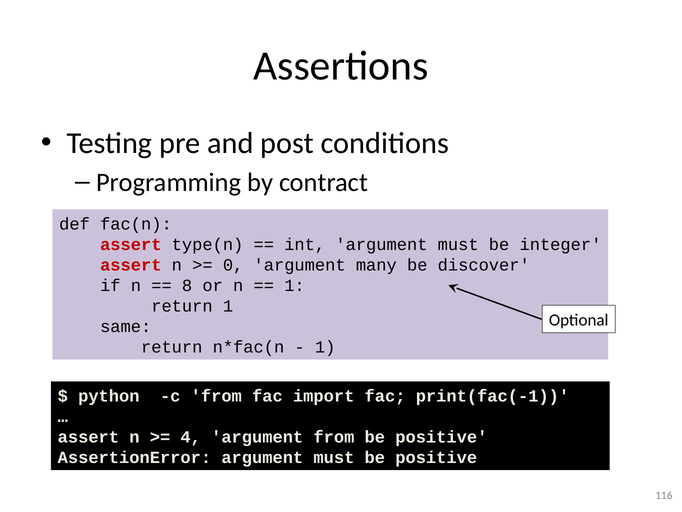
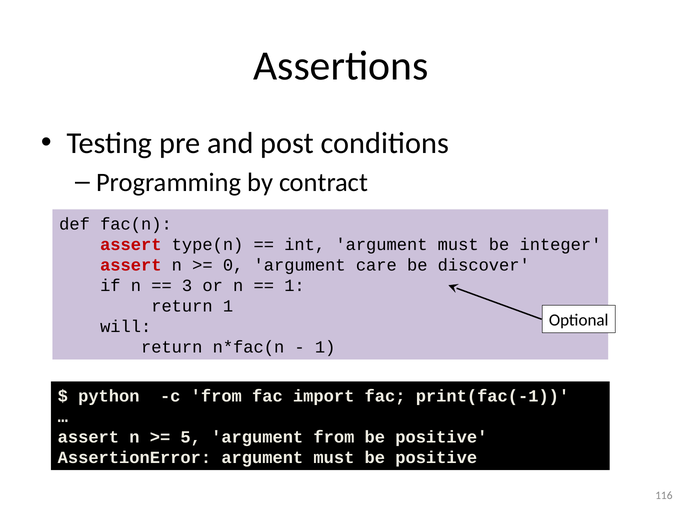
many: many -> care (376, 265)
8: 8 -> 3 (187, 285)
same: same -> will (126, 326)
4: 4 -> 5 (191, 437)
